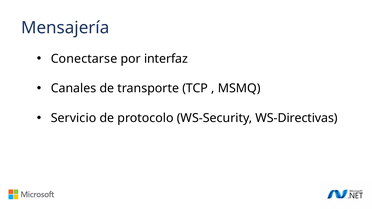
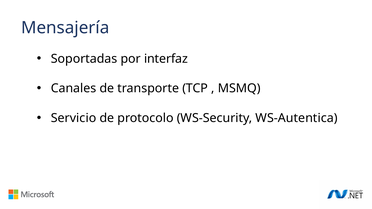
Conectarse: Conectarse -> Soportadas (84, 59)
WS-Directivas: WS-Directivas -> WS-Autentica (296, 118)
